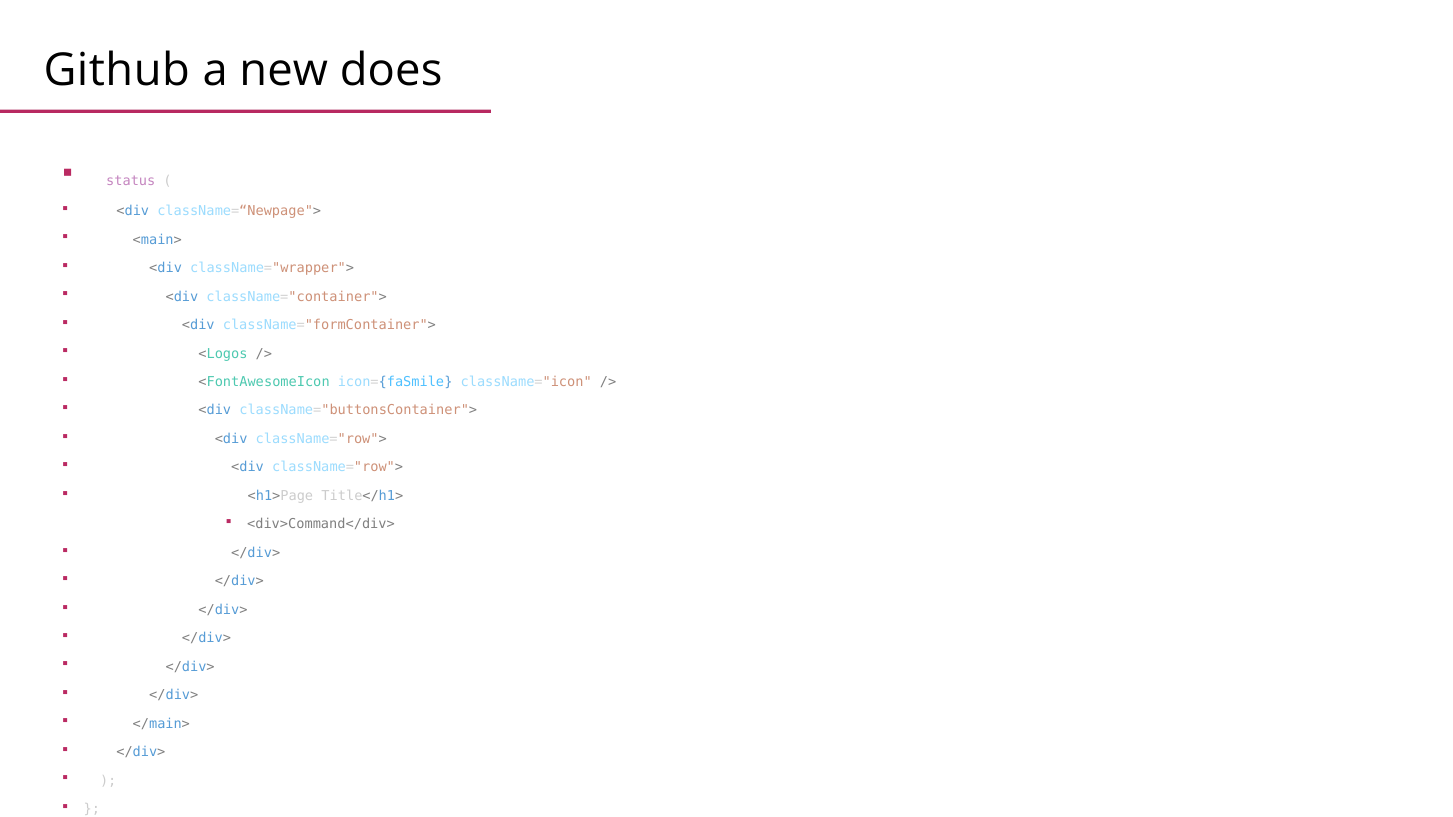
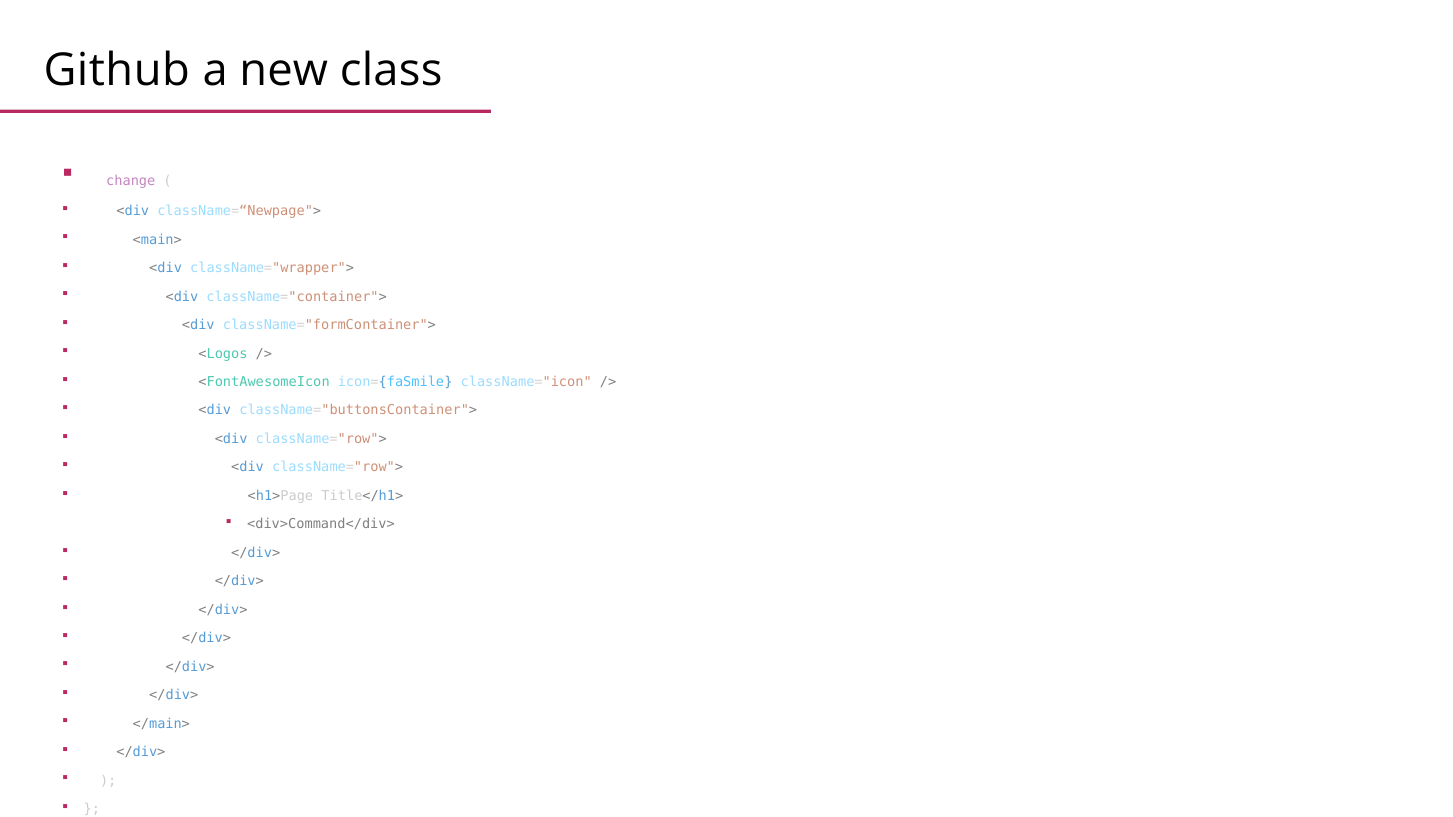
does: does -> class (391, 70)
status: status -> change (131, 181)
